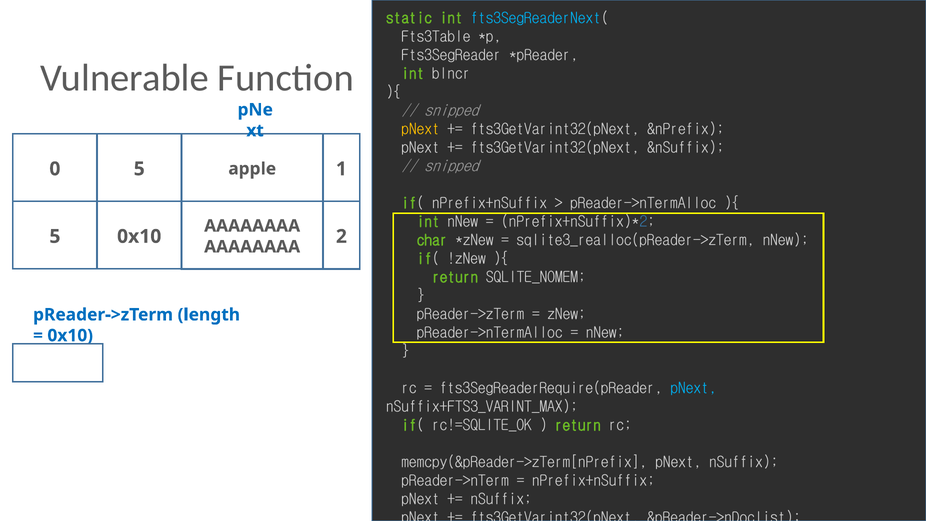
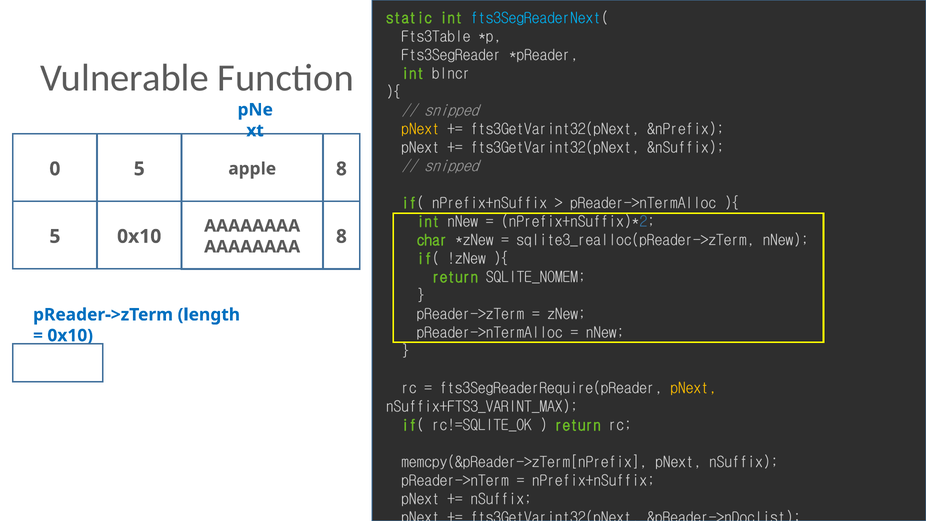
apple 1: 1 -> 8 (341, 169)
AAAAAAAA 2: 2 -> 8 (341, 236)
pNext colour: light blue -> yellow (693, 388)
